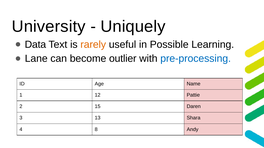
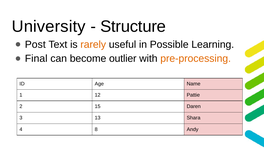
Uniquely: Uniquely -> Structure (133, 27)
Data: Data -> Post (35, 45)
Lane: Lane -> Final (36, 59)
pre-processing colour: blue -> orange (196, 59)
